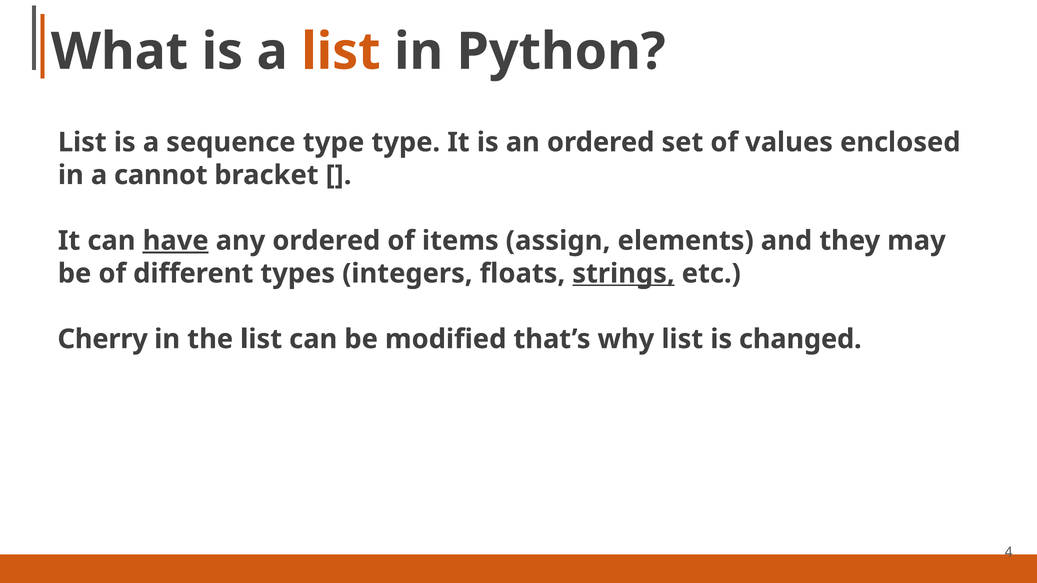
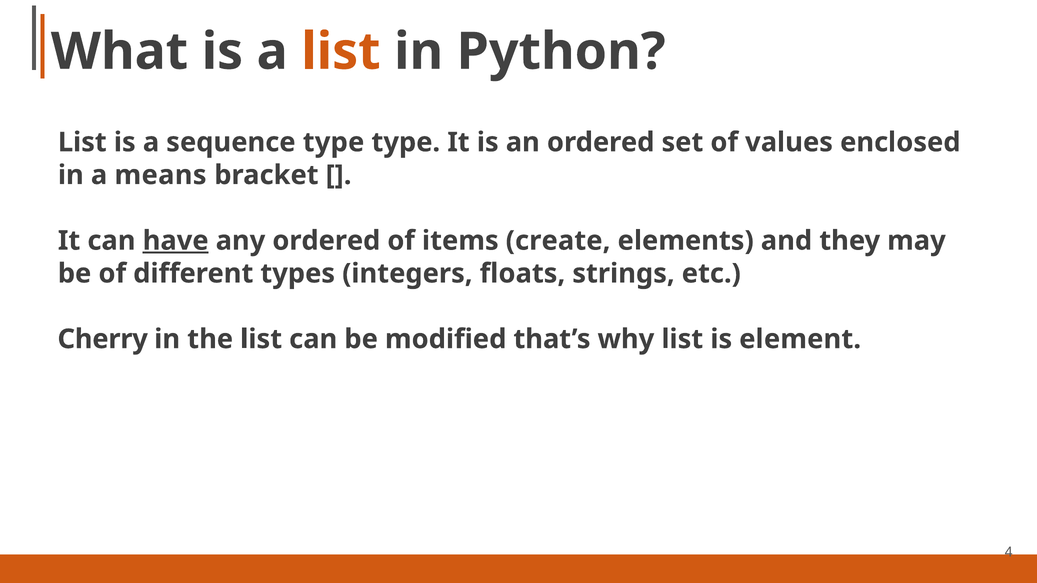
cannot: cannot -> means (161, 175)
assign: assign -> create (558, 241)
strings underline: present -> none (623, 274)
changed: changed -> element (800, 339)
